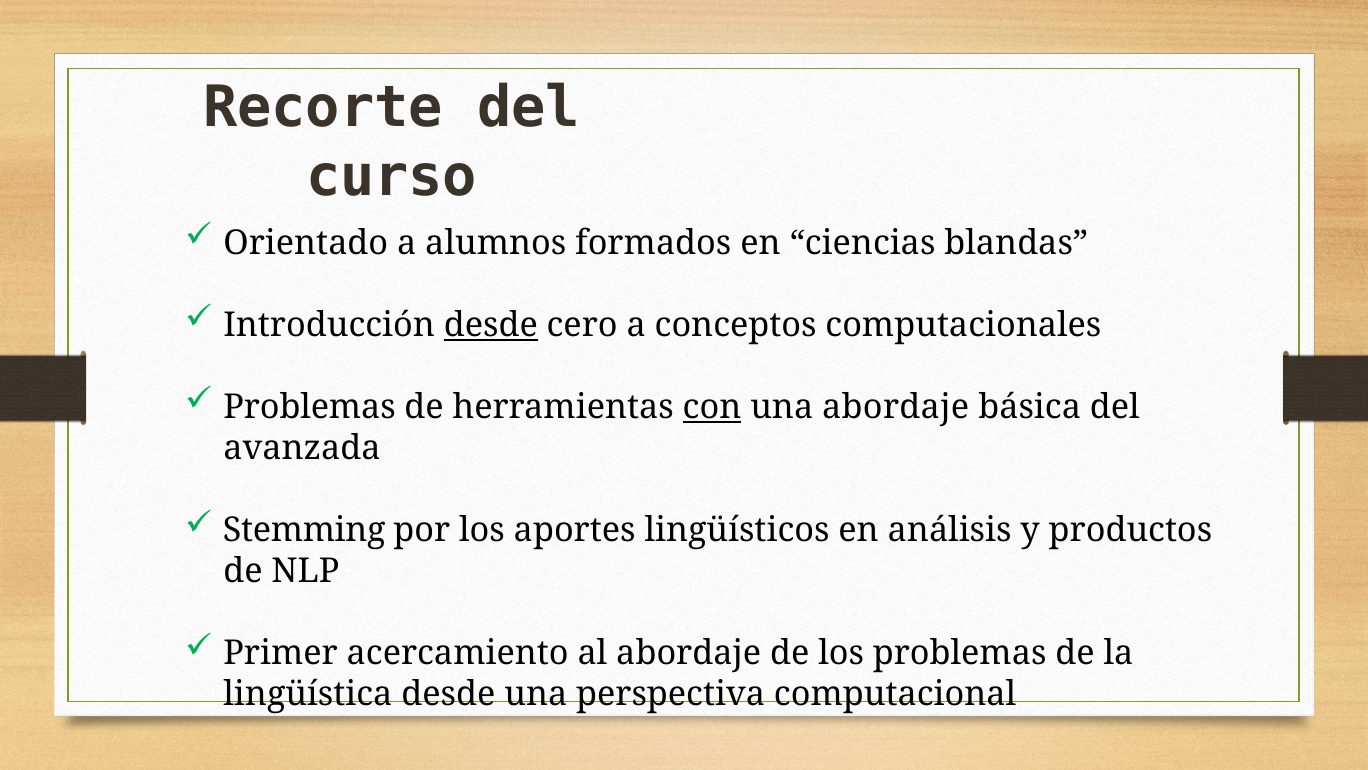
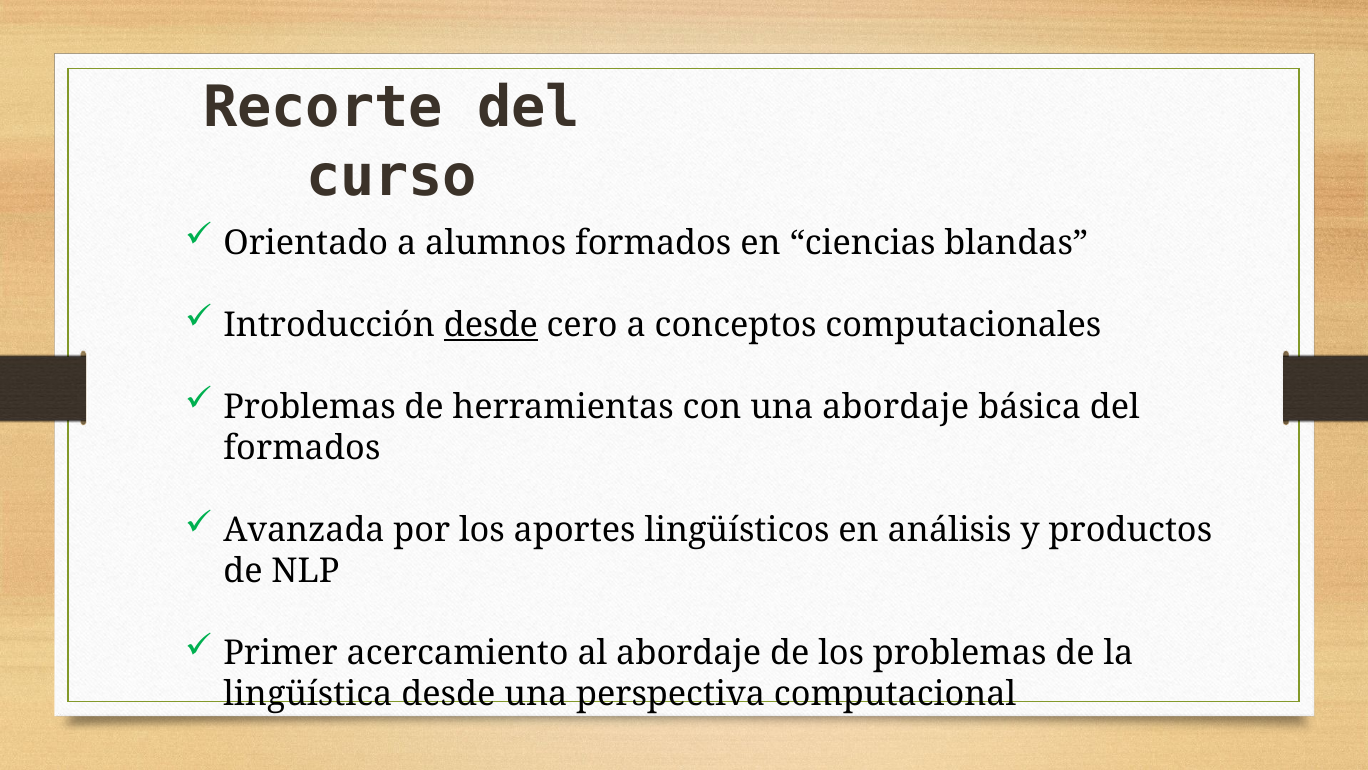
con underline: present -> none (712, 407)
avanzada: avanzada -> formados (302, 448)
Stemming: Stemming -> Avanzada (304, 530)
